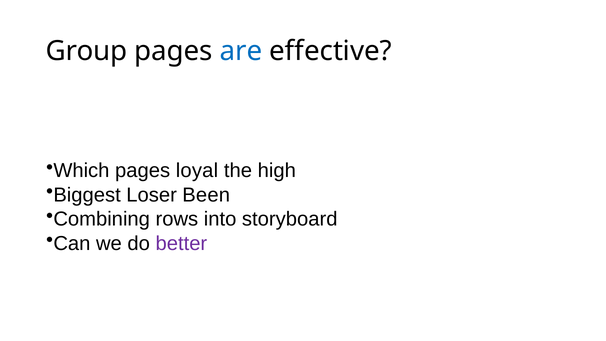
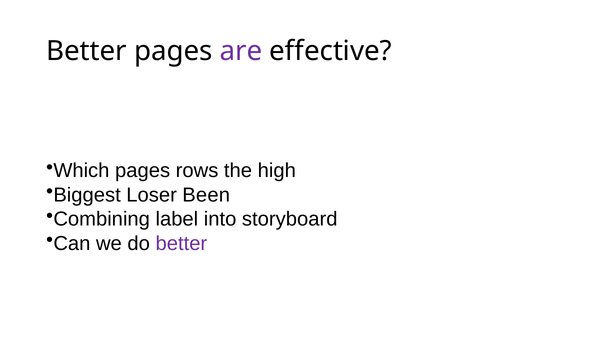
Group: Group -> Better (87, 51)
are colour: blue -> purple (241, 51)
loyal: loyal -> rows (197, 171)
rows: rows -> label (177, 219)
